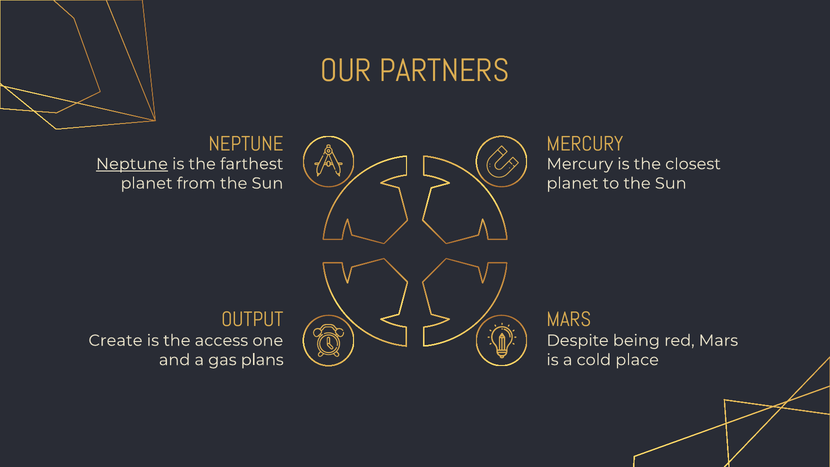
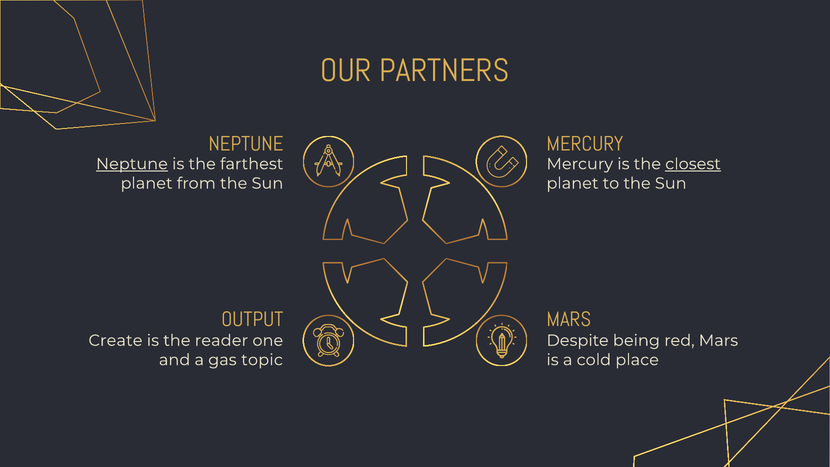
closest underline: none -> present (693, 164)
access: access -> reader (221, 340)
plans: plans -> topic (262, 360)
